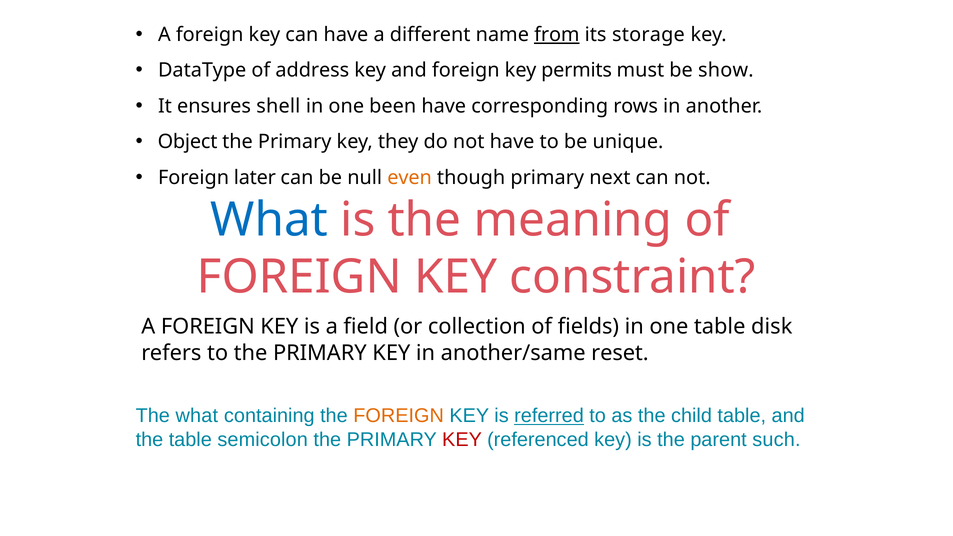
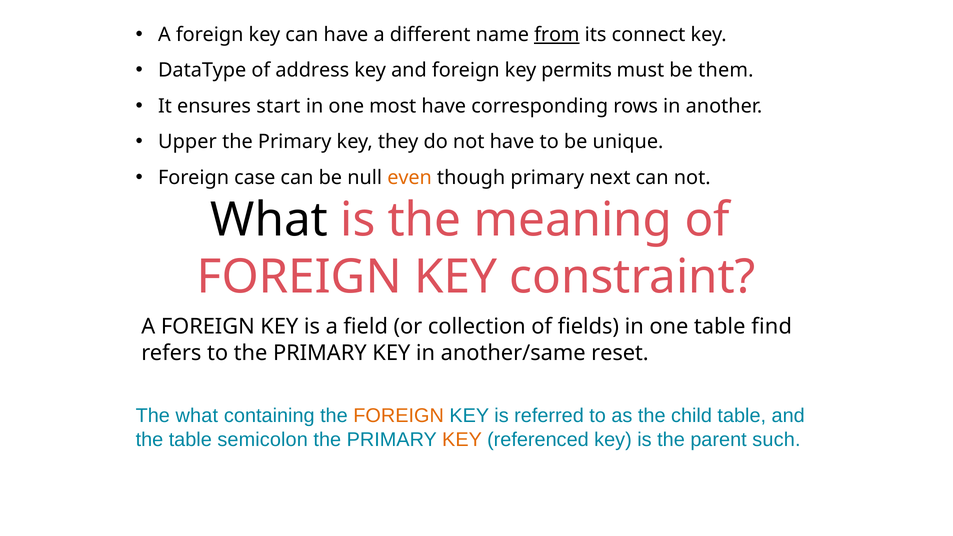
storage: storage -> connect (649, 35)
show: show -> them (726, 70)
shell: shell -> start (278, 106)
been: been -> most (393, 106)
Object: Object -> Upper (187, 142)
later: later -> case (255, 178)
What colour: blue -> black (269, 220)
disk: disk -> find (772, 327)
referred underline: present -> none (549, 416)
KEY colour: red -> orange (462, 440)
